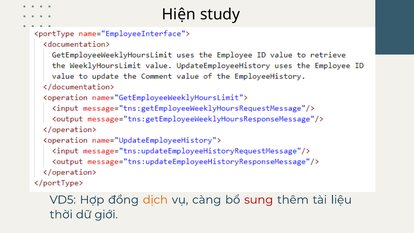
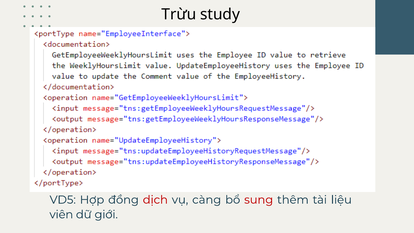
Hiện: Hiện -> Trừu (179, 14)
dịch colour: orange -> red (155, 200)
thời: thời -> viên (61, 214)
